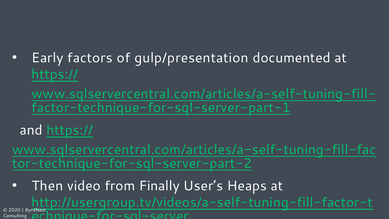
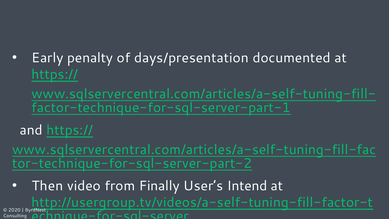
factors: factors -> penalty (90, 58)
gulp/presentation: gulp/presentation -> days/presentation (191, 58)
Heaps: Heaps -> Intend (247, 186)
